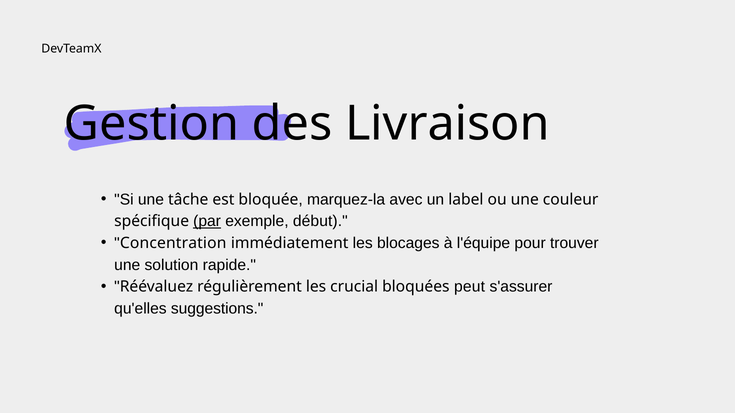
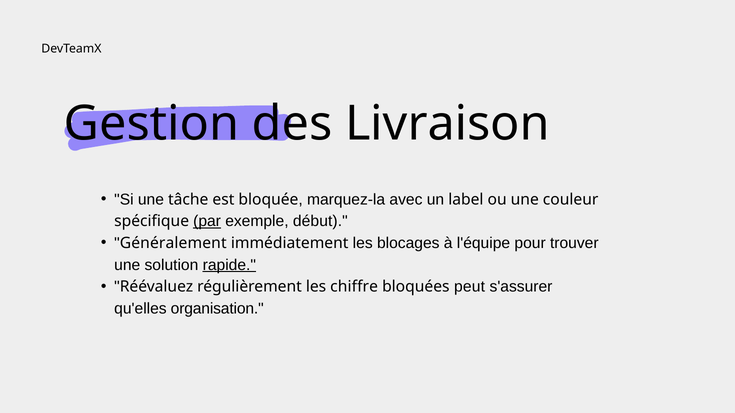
Concentration: Concentration -> Généralement (173, 243)
rapide underline: none -> present (229, 265)
crucial: crucial -> chiffre (354, 287)
suggestions: suggestions -> organisation (217, 309)
